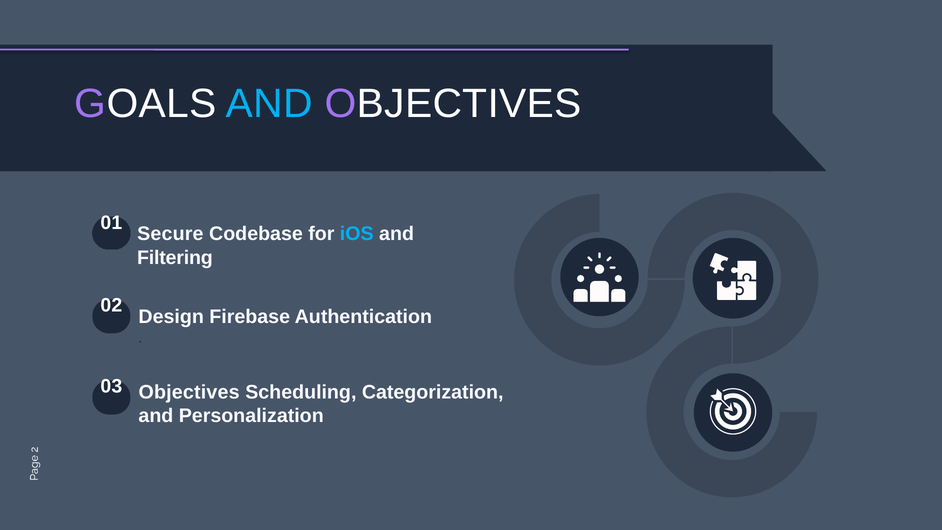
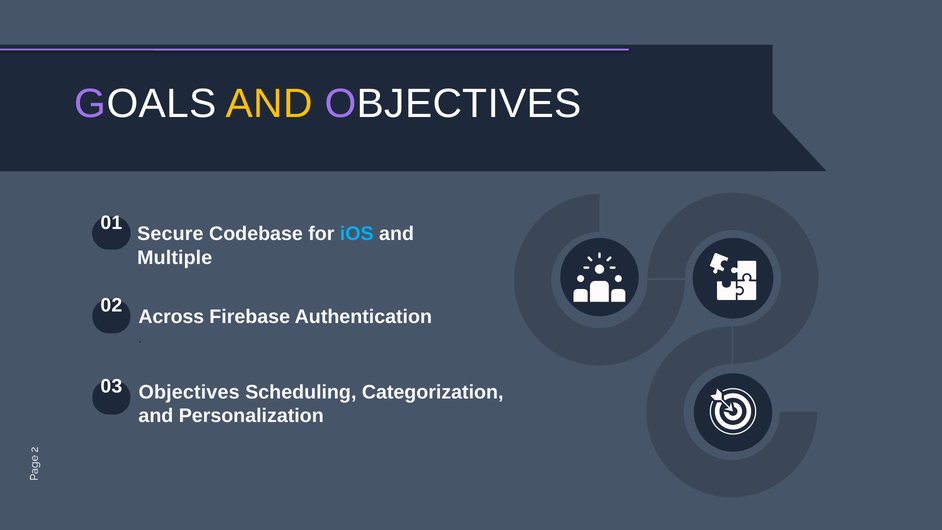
AND colour: light blue -> yellow (269, 104)
Filtering: Filtering -> Multiple (175, 257)
Design: Design -> Across (171, 317)
